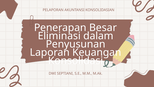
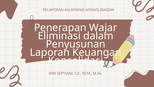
Besar: Besar -> Wajar (103, 27)
